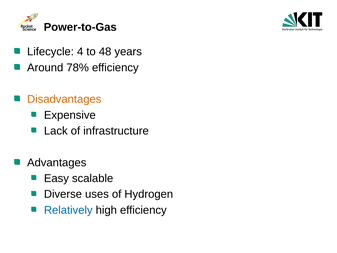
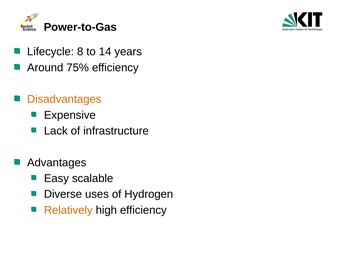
4: 4 -> 8 (80, 52)
48: 48 -> 14 (105, 52)
78%: 78% -> 75% (78, 68)
Relatively colour: blue -> orange (68, 210)
